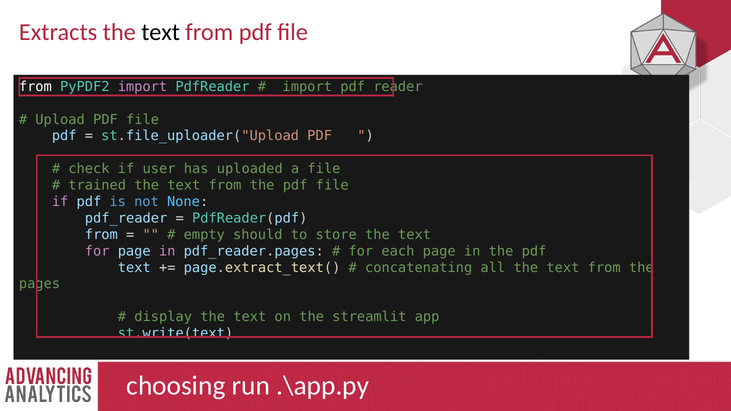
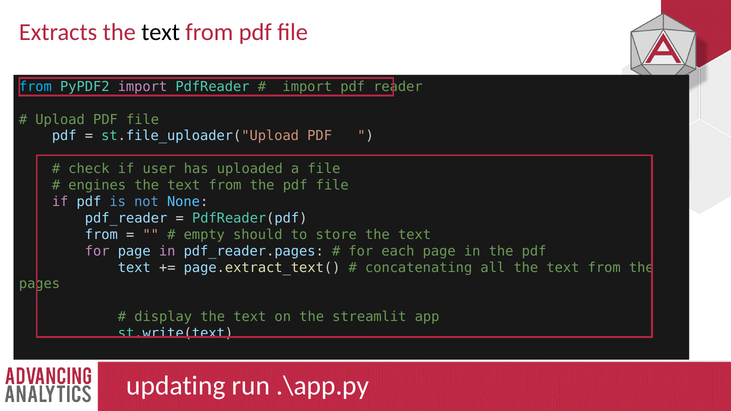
from colour: white -> light blue (35, 87)
trained: trained -> engines (97, 185)
choosing: choosing -> updating (176, 386)
